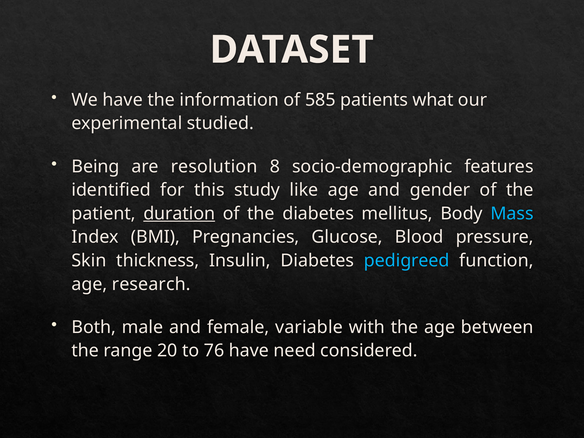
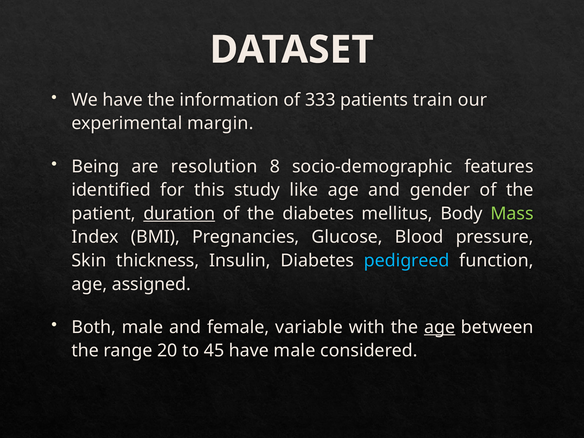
585: 585 -> 333 (320, 100)
what: what -> train (433, 100)
studied: studied -> margin (220, 123)
Mass colour: light blue -> light green (512, 214)
research: research -> assigned (151, 284)
age underline: none -> present (440, 327)
76: 76 -> 45 (214, 351)
have need: need -> male (295, 351)
